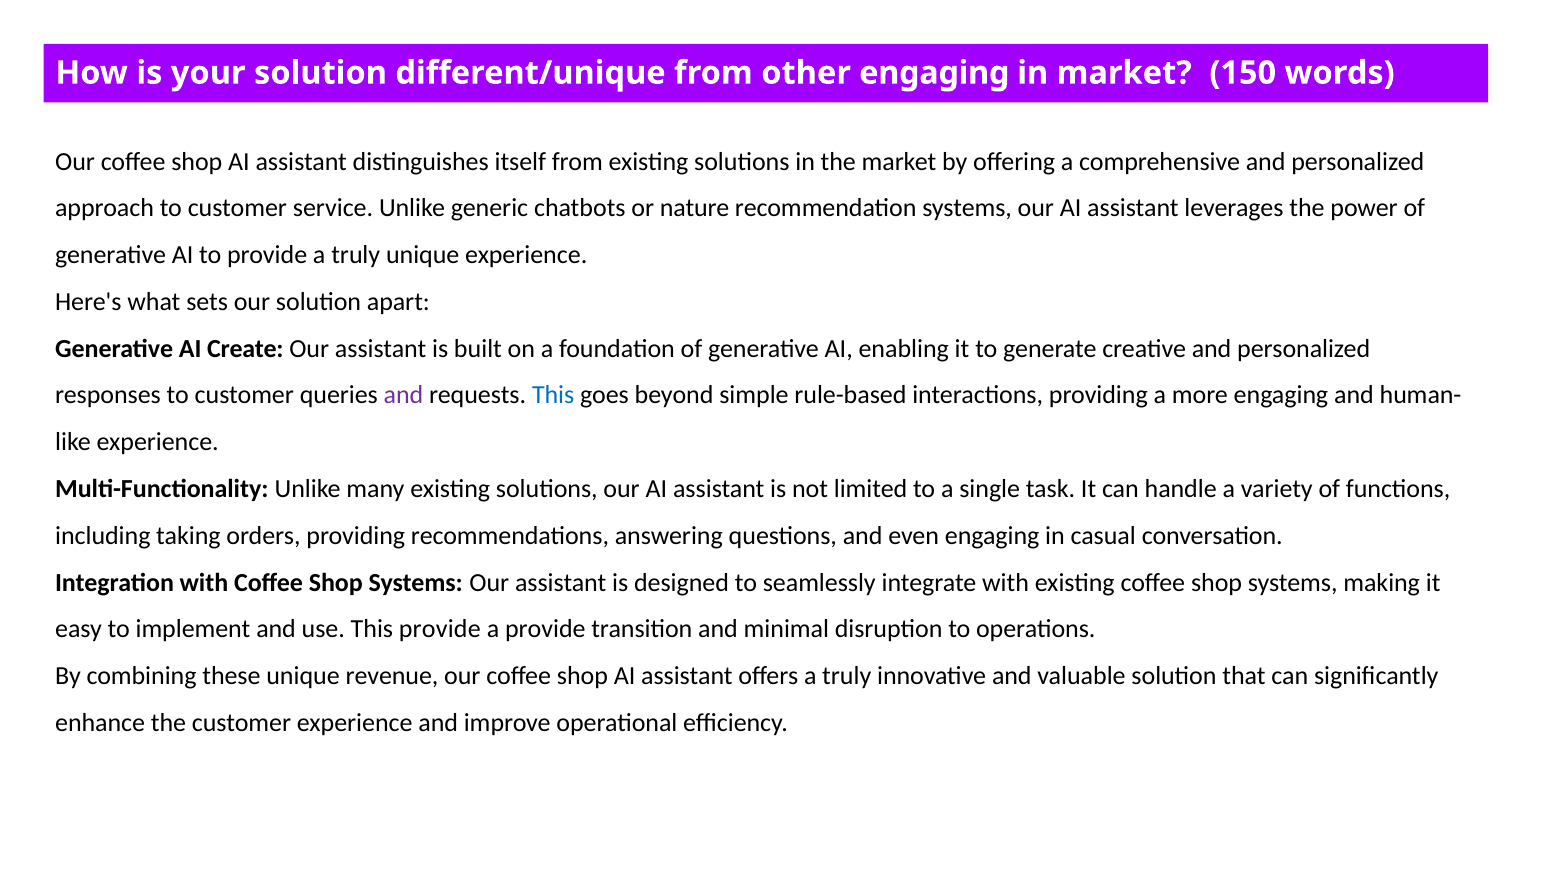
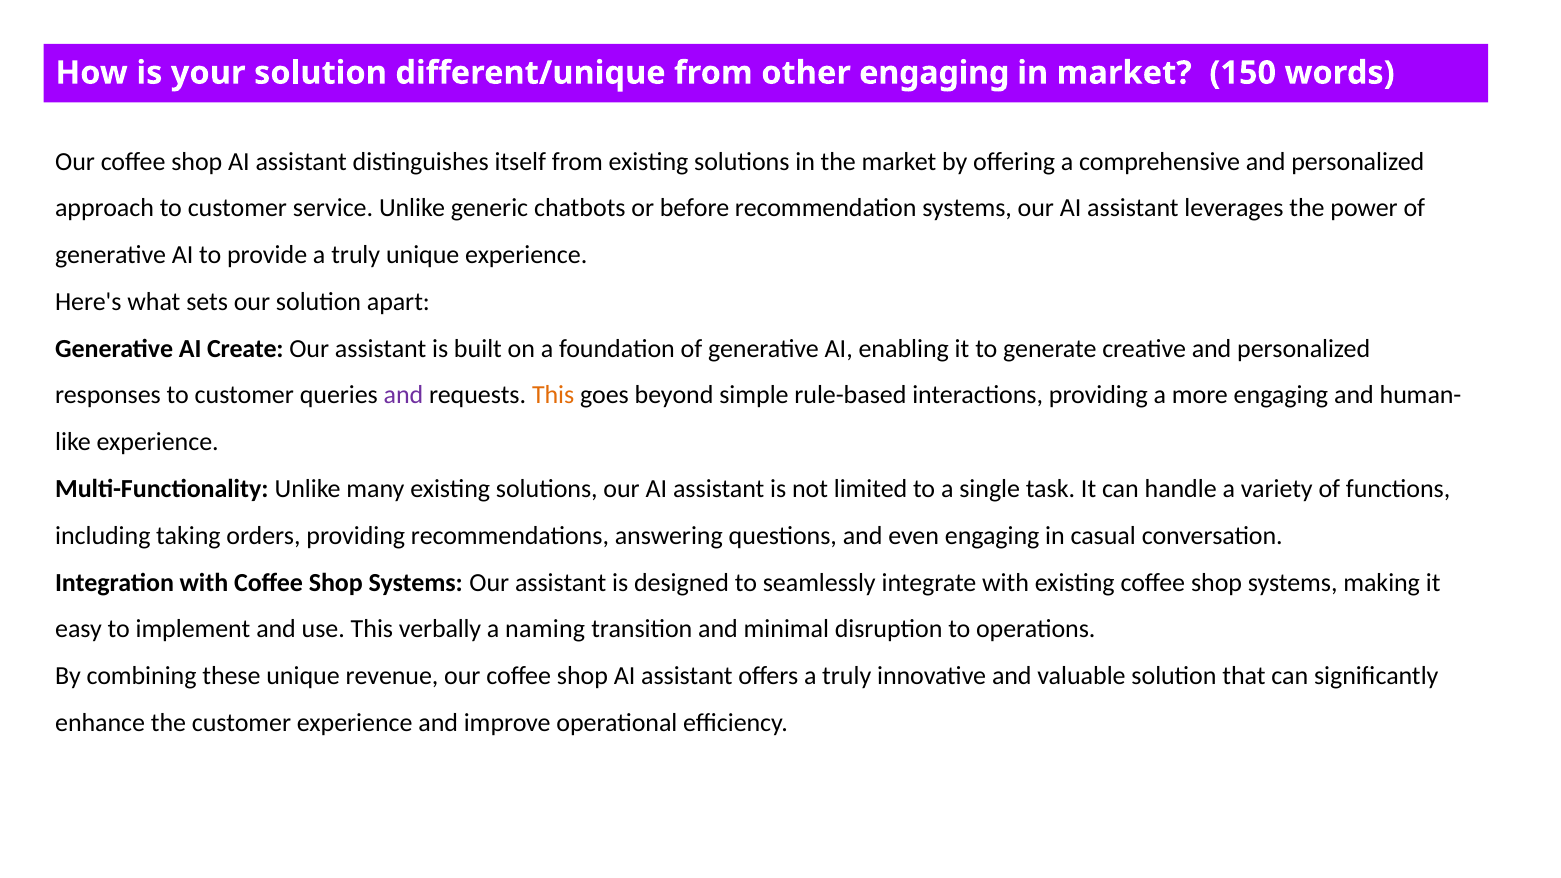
nature: nature -> before (695, 208)
This colour: blue -> orange (553, 395)
This provide: provide -> verbally (440, 629)
a provide: provide -> naming (545, 629)
